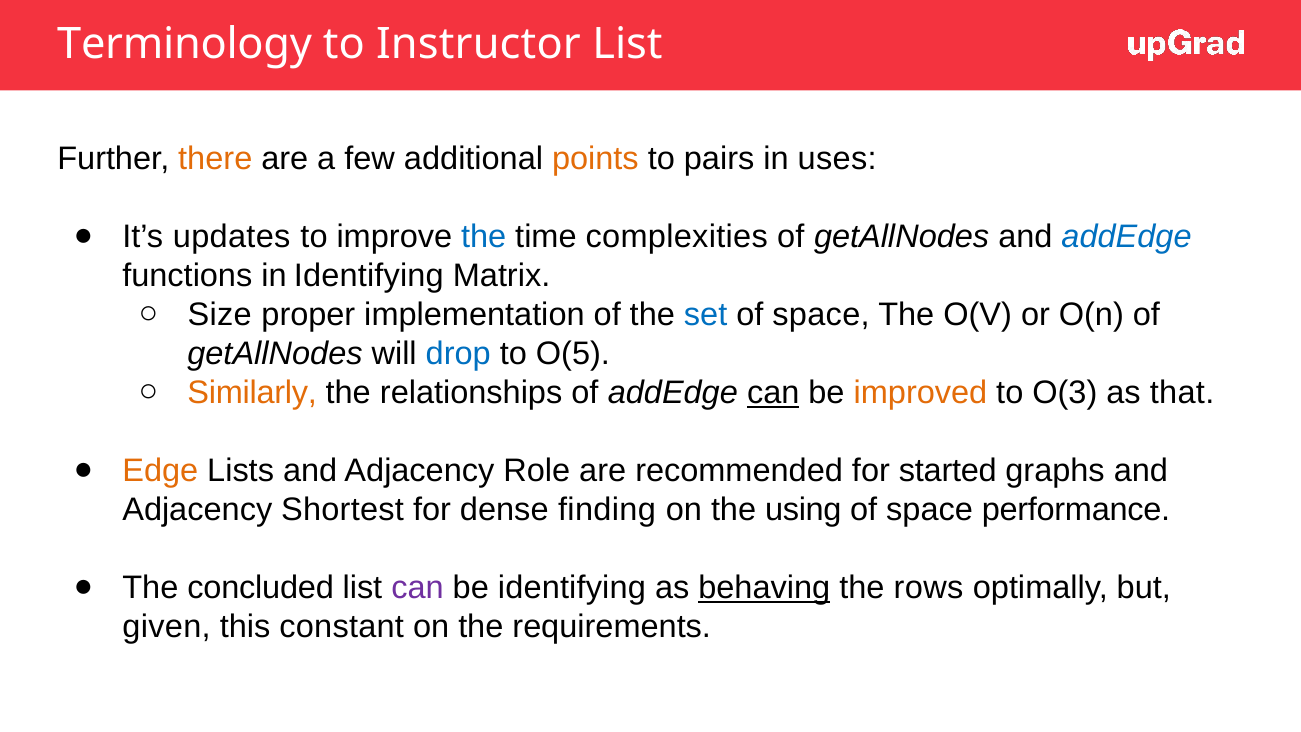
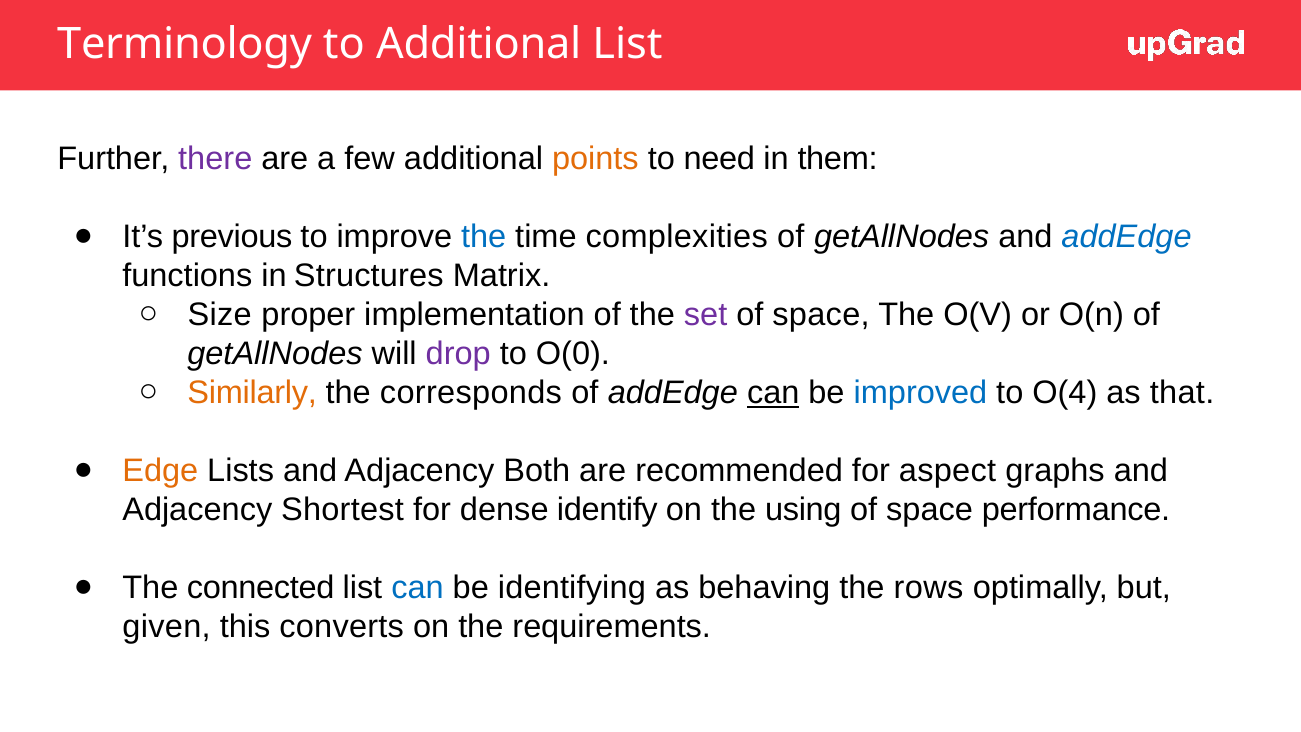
to Instructor: Instructor -> Additional (479, 44)
there colour: orange -> purple (215, 158)
pairs: pairs -> need (719, 158)
uses: uses -> them (838, 158)
updates: updates -> previous (232, 237)
in Identifying: Identifying -> Structures (369, 276)
set colour: blue -> purple (706, 315)
drop colour: blue -> purple (458, 354)
O(5: O(5 -> O(0 (573, 354)
relationships: relationships -> corresponds (471, 393)
improved colour: orange -> blue (920, 393)
O(3: O(3 -> O(4 (1065, 393)
Role: Role -> Both (537, 471)
started: started -> aspect (948, 471)
finding: finding -> identify (607, 510)
concluded: concluded -> connected (261, 588)
can colour: purple -> blue (418, 588)
behaving underline: present -> none (764, 588)
constant: constant -> converts (342, 627)
